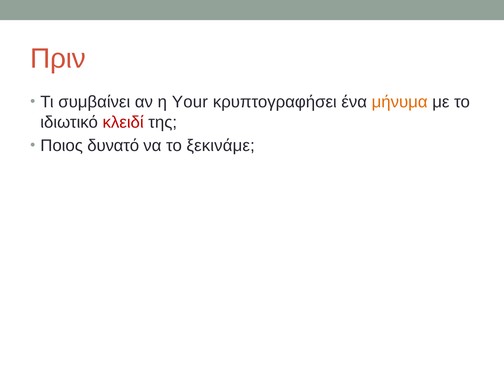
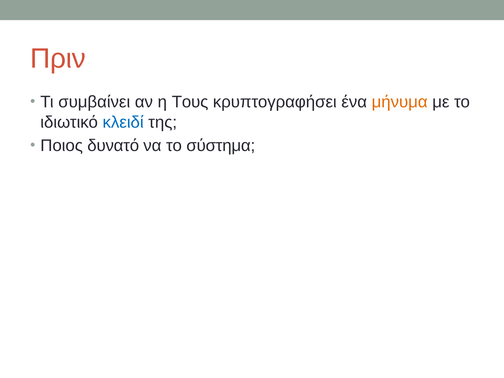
Your: Your -> Τους (190, 102)
κλειδί colour: red -> blue (123, 122)
ξεκινάμε: ξεκινάμε -> σύστημα (221, 146)
